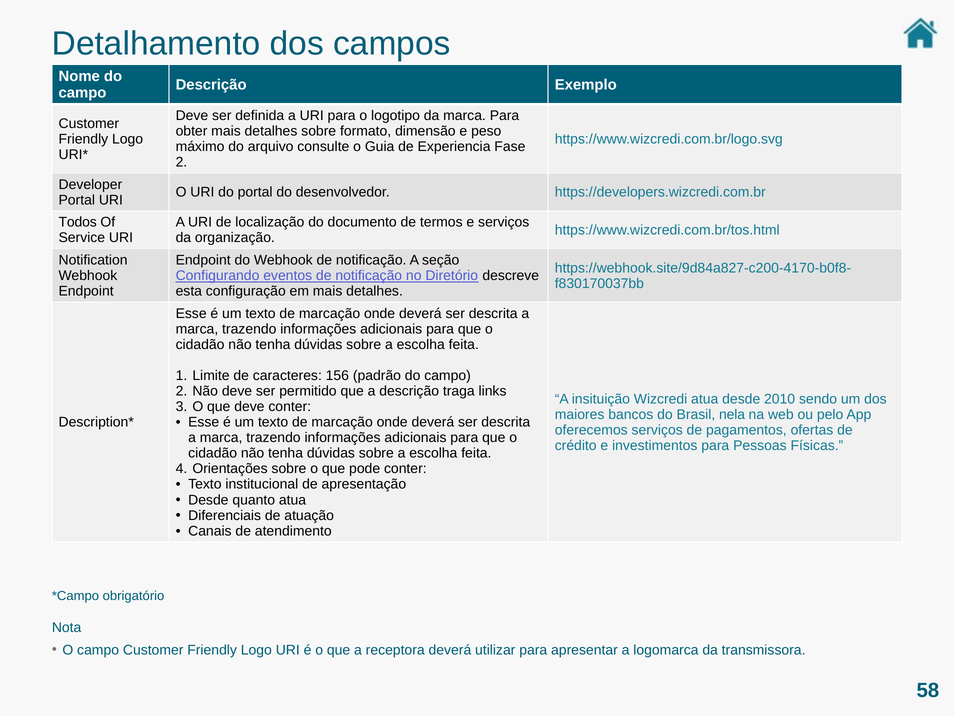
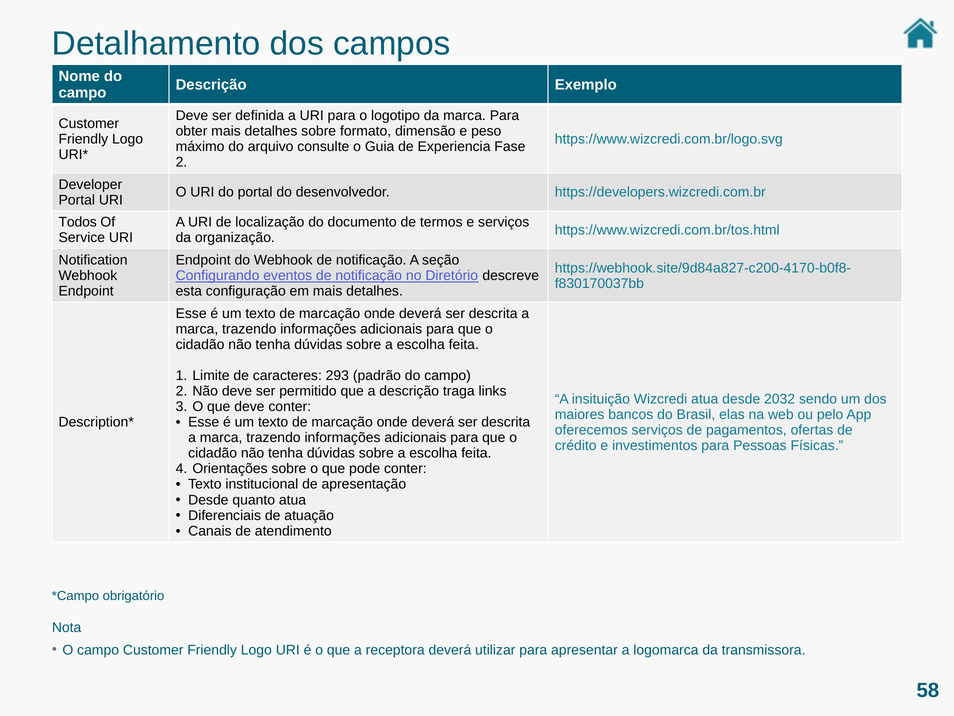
156: 156 -> 293 (337, 376)
2010: 2010 -> 2032 (780, 399)
nela: nela -> elas (732, 414)
